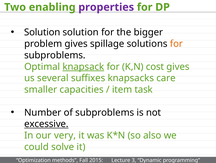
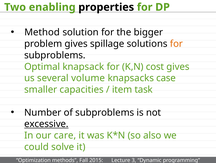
properties colour: purple -> black (106, 7)
Solution: Solution -> Method (42, 32)
knapsack underline: present -> none (83, 67)
suffixes: suffixes -> volume (88, 78)
care: care -> case (166, 78)
very: very -> care (65, 135)
